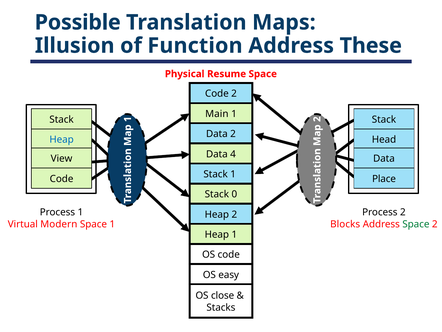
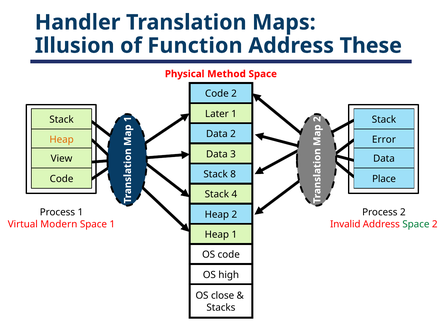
Possible: Possible -> Handler (78, 22)
Resume: Resume -> Method (227, 74)
Main: Main -> Later (217, 114)
Heap colour: blue -> orange (62, 139)
Head: Head -> Error (384, 139)
4: 4 -> 3 (233, 154)
Stack 1: 1 -> 8 (233, 174)
0: 0 -> 4 (234, 194)
Blocks: Blocks -> Invalid (345, 224)
easy: easy -> high (229, 274)
